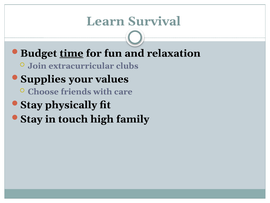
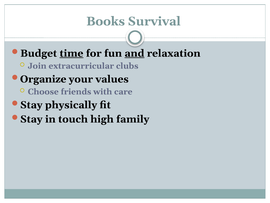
Learn: Learn -> Books (105, 21)
and underline: none -> present (134, 53)
Supplies: Supplies -> Organize (43, 79)
